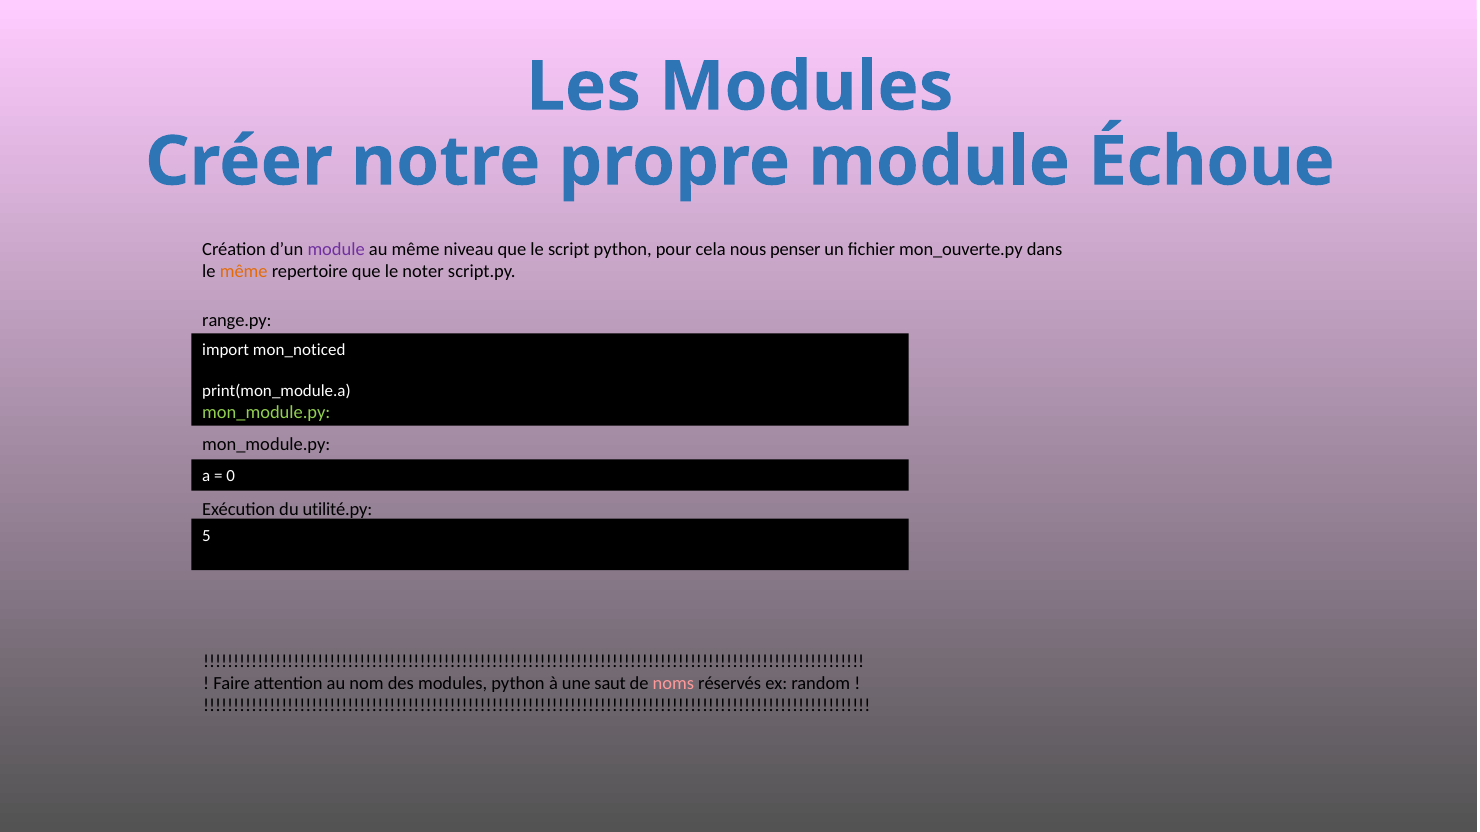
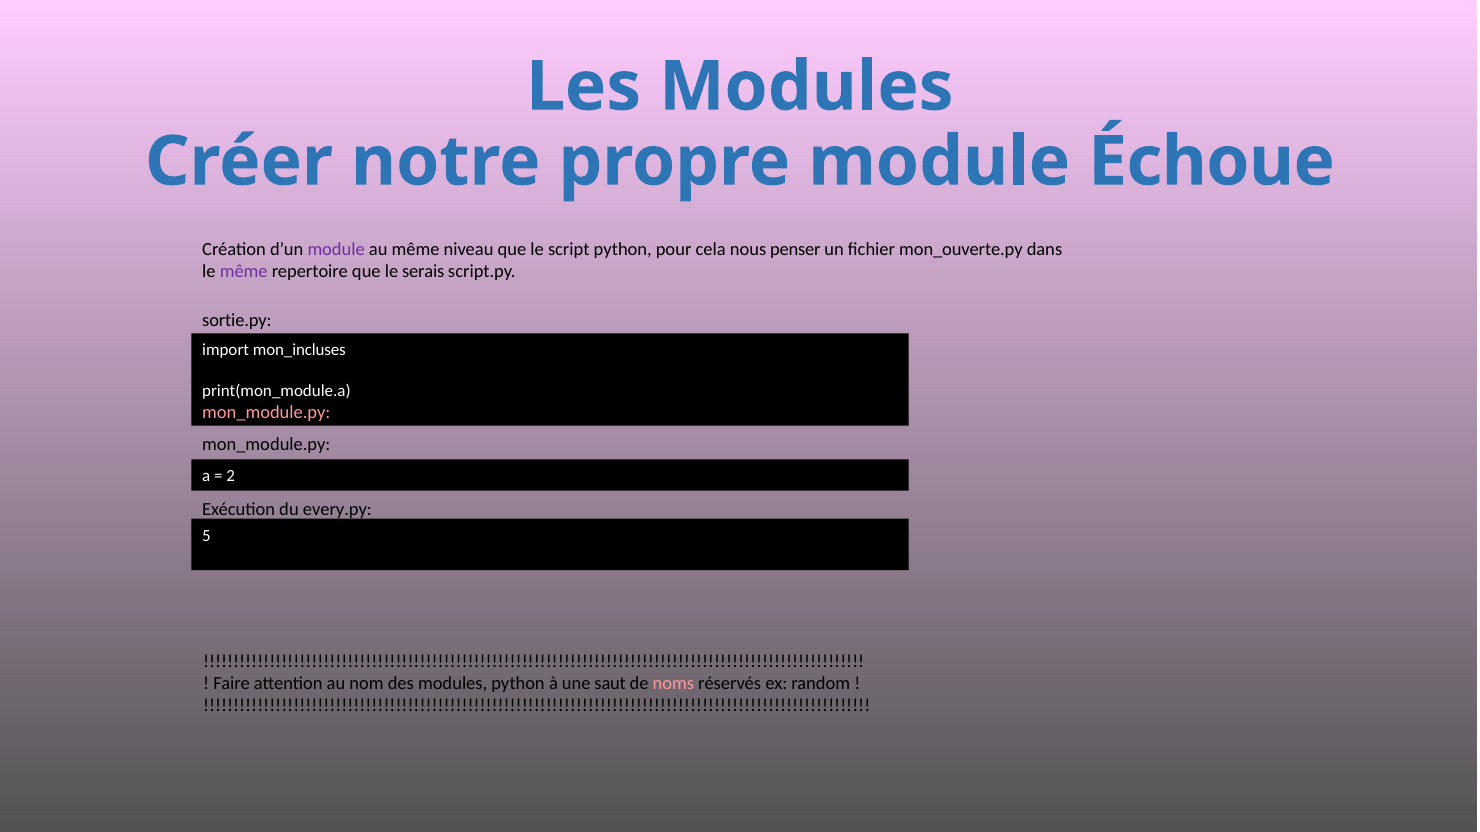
même colour: orange -> purple (244, 272)
noter: noter -> serais (423, 272)
range.py: range.py -> sortie.py (237, 320)
mon_noticed: mon_noticed -> mon_incluses (299, 350)
mon_module.py colour: light green -> pink (266, 413)
0: 0 -> 2 (231, 477)
utilité.py: utilité.py -> every.py (337, 509)
